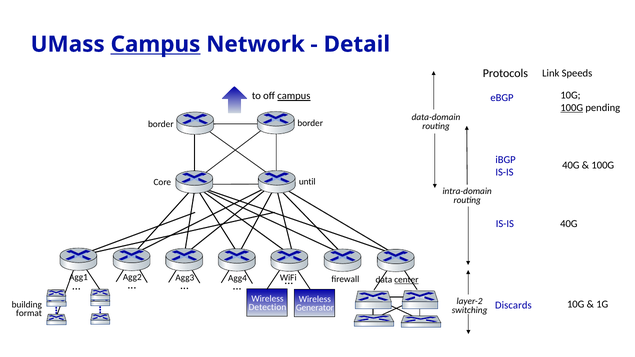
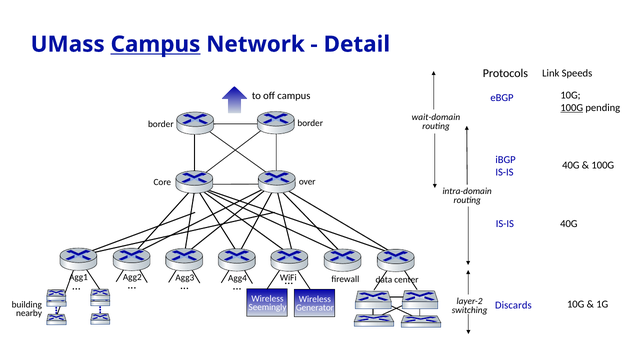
campus underline: present -> none (294, 96)
data-domain: data-domain -> wait-domain (436, 117)
until: until -> over (307, 182)
center underline: present -> none (406, 280)
Detection: Detection -> Seemingly (268, 308)
format: format -> nearby (29, 314)
